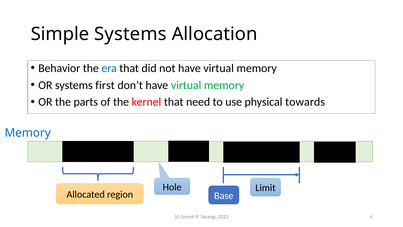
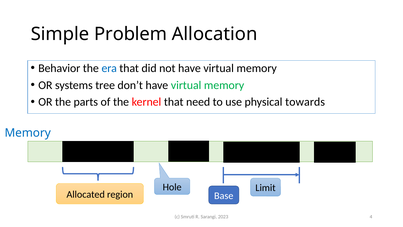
Simple Systems: Systems -> Problem (131, 34)
first: first -> tree (105, 85)
